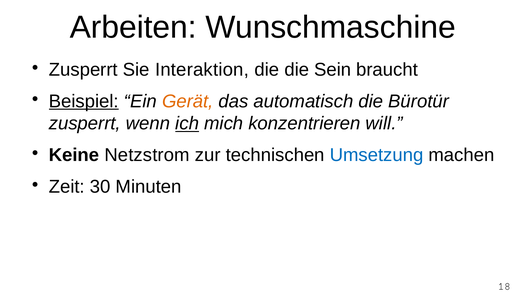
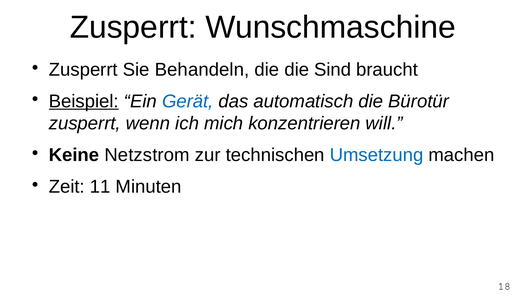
Arbeiten: Arbeiten -> Zusperrt (133, 27)
Interaktion: Interaktion -> Behandeln (202, 70)
Sein: Sein -> Sind (333, 70)
Gerät colour: orange -> blue (188, 101)
ich underline: present -> none (187, 123)
30: 30 -> 11 (100, 187)
